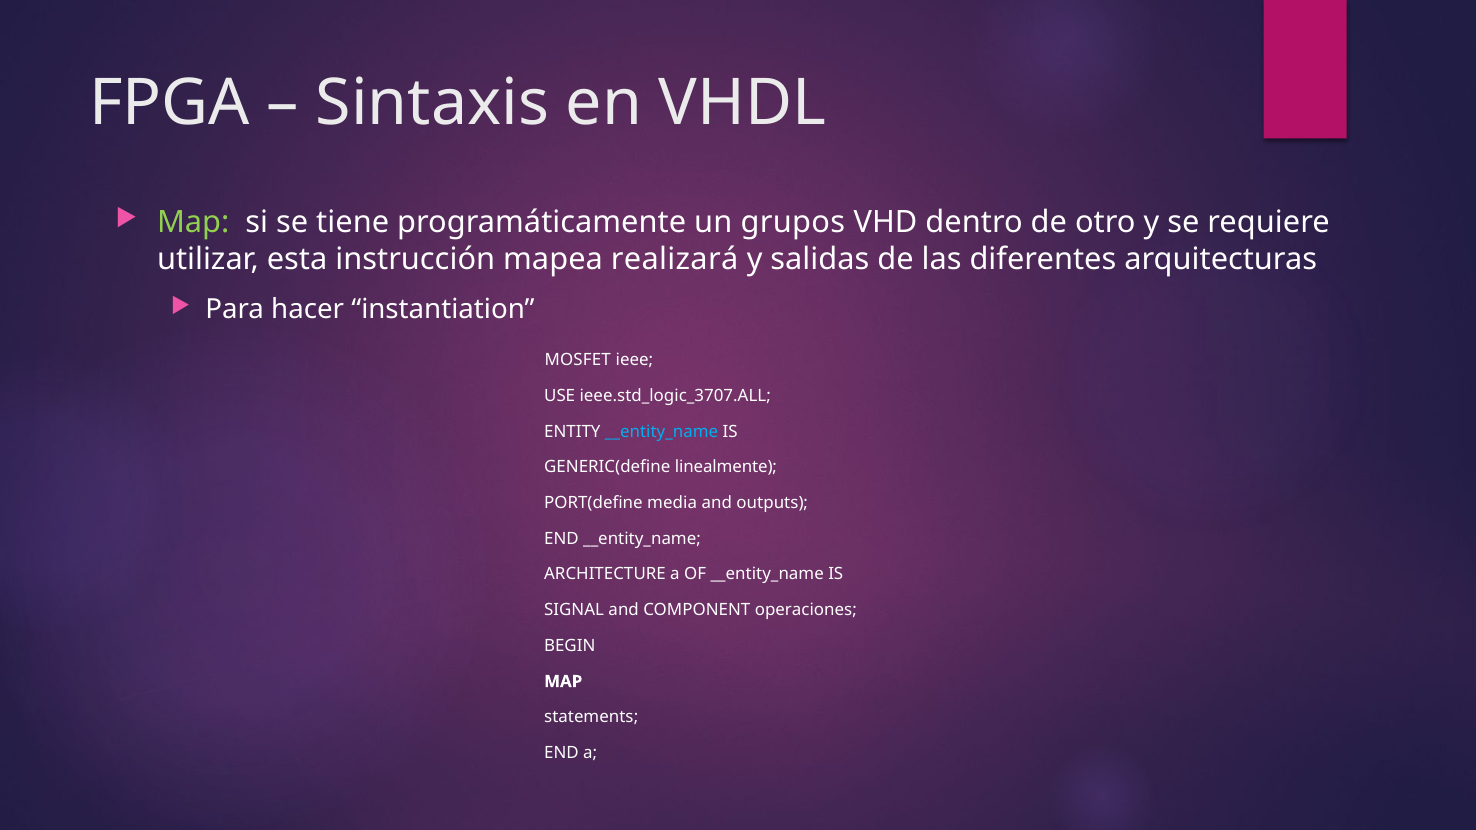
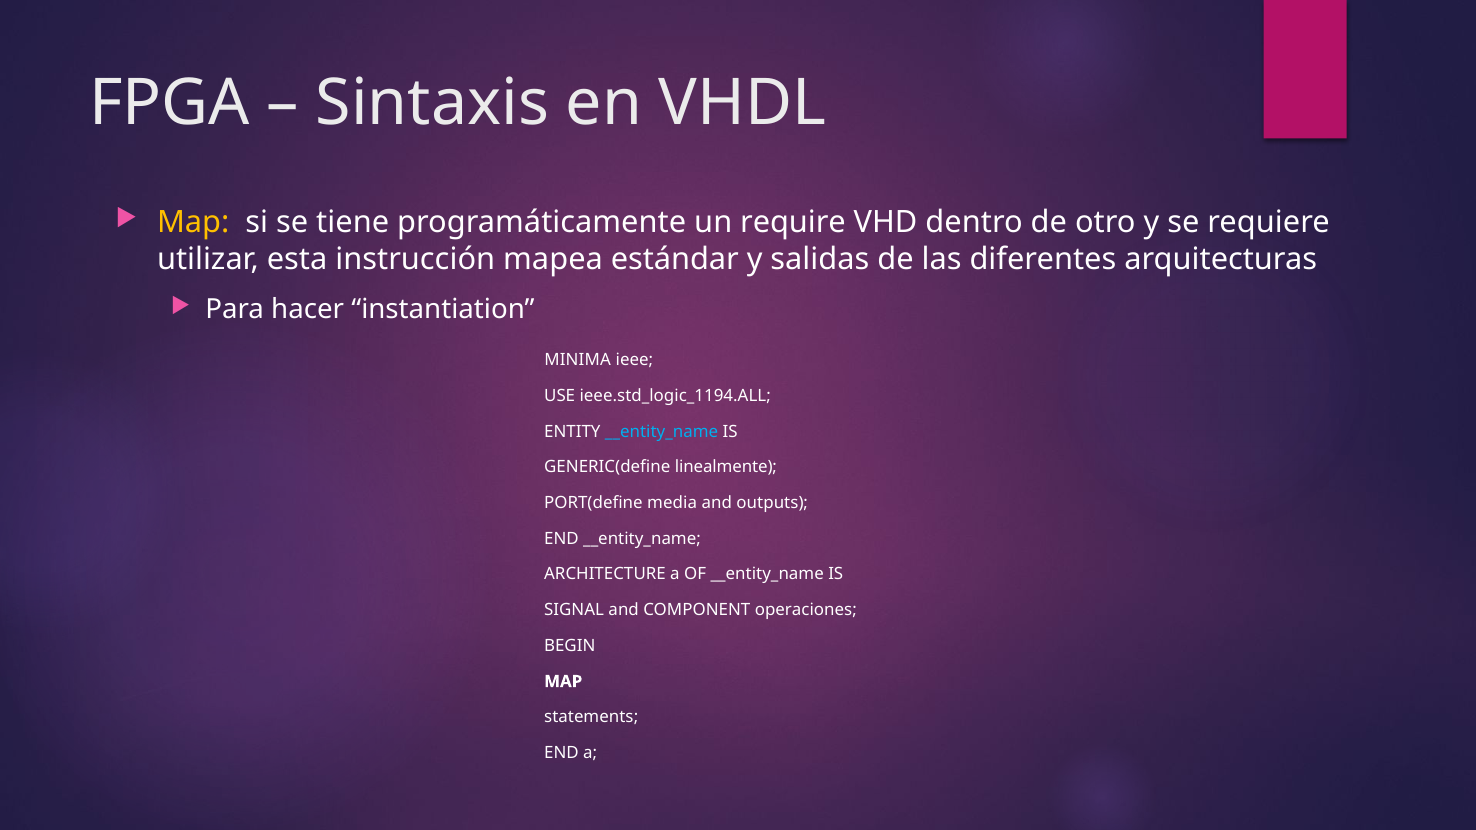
Map colour: light green -> yellow (193, 223)
grupos: grupos -> require (793, 223)
realizará: realizará -> estándar (675, 260)
MOSFET: MOSFET -> MINIMA (578, 360)
ieee.std_logic_3707.ALL: ieee.std_logic_3707.ALL -> ieee.std_logic_1194.ALL (675, 396)
